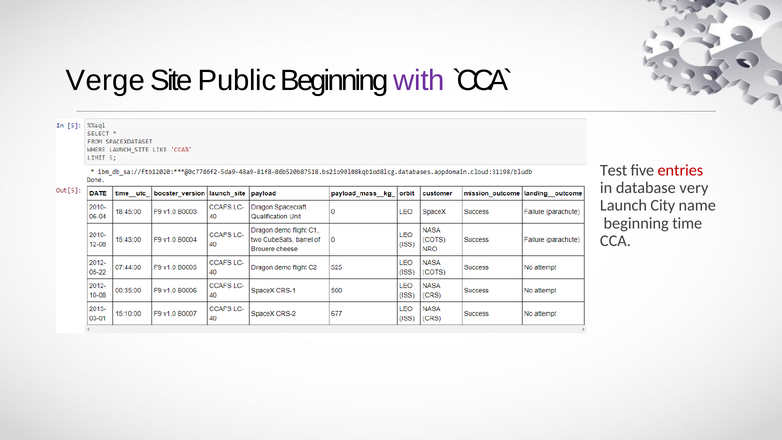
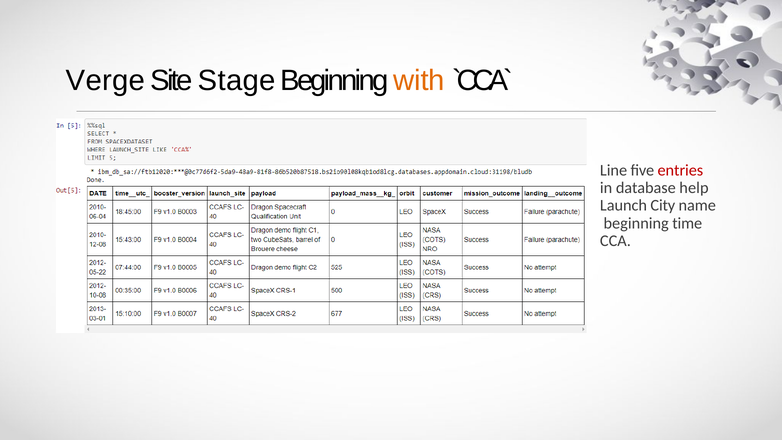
Public: Public -> Stage (237, 81)
with colour: purple -> orange (419, 81)
Test: Test -> Line (614, 170)
very: very -> help (694, 188)
